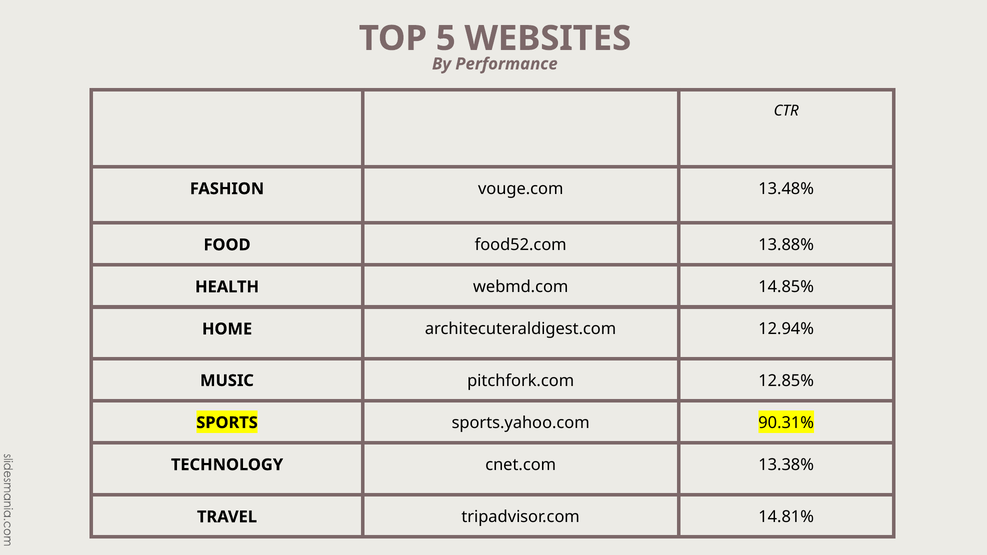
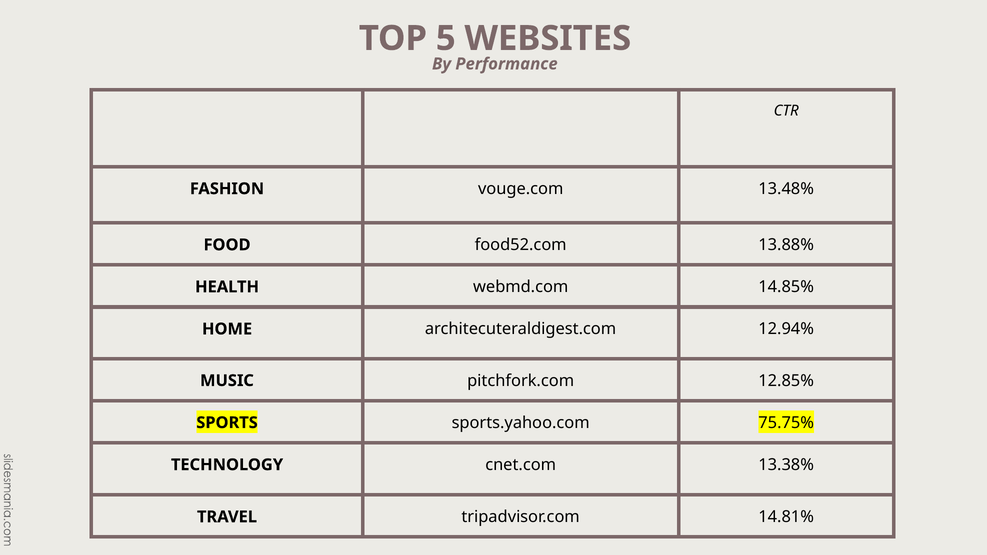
90.31%: 90.31% -> 75.75% (786, 423)
